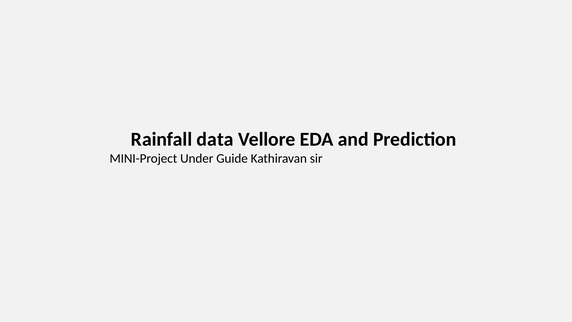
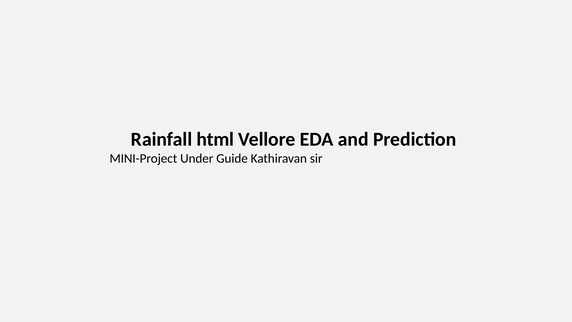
data: data -> html (215, 139)
